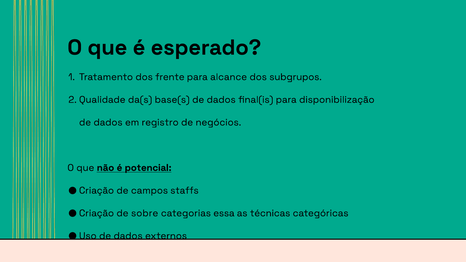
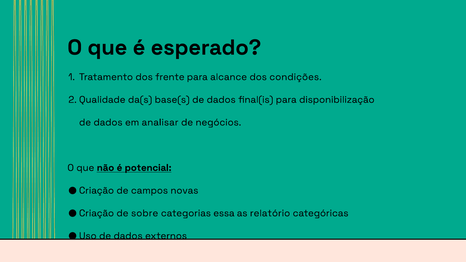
subgrupos: subgrupos -> condições (295, 77)
registro: registro -> analisar (160, 122)
staffs: staffs -> novas (184, 190)
técnicas: técnicas -> relatório (270, 213)
